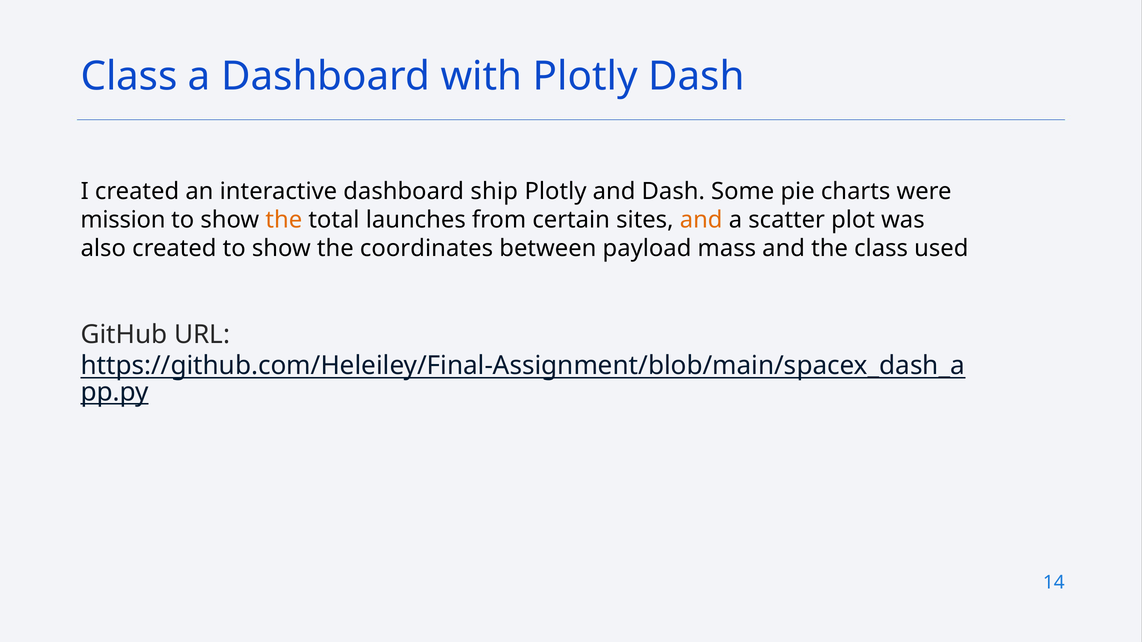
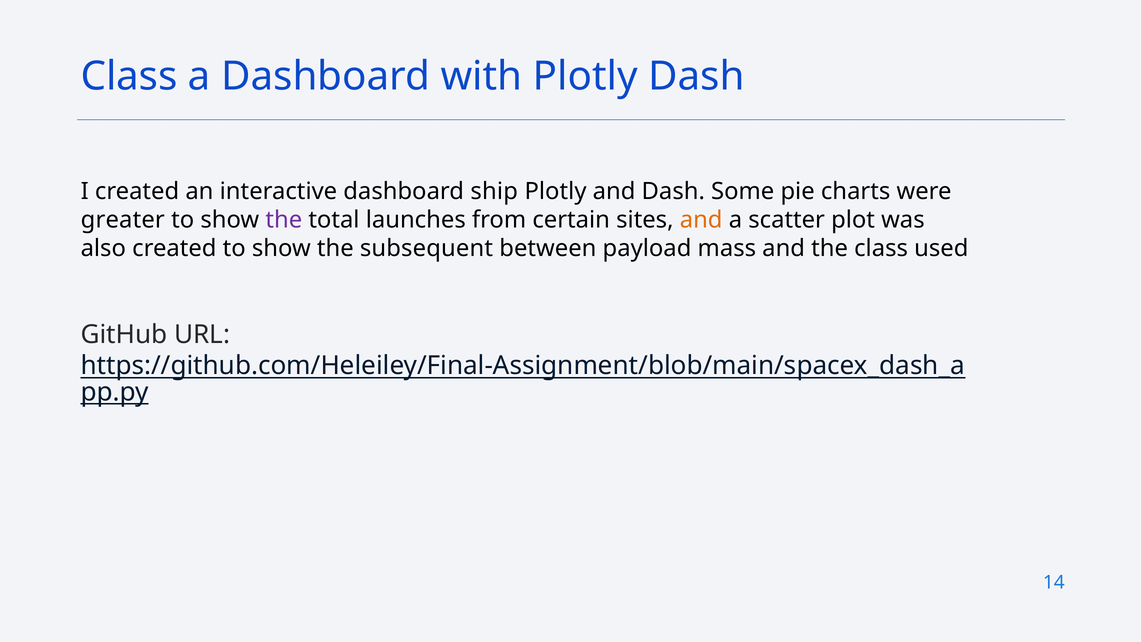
mission: mission -> greater (123, 220)
the colour: orange -> purple (284, 220)
coordinates: coordinates -> subsequent (426, 248)
